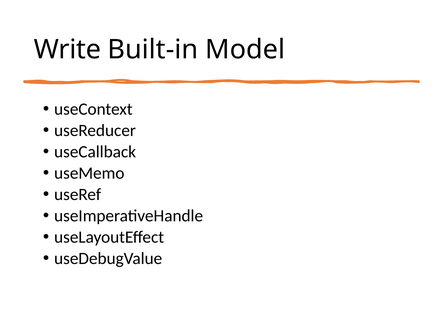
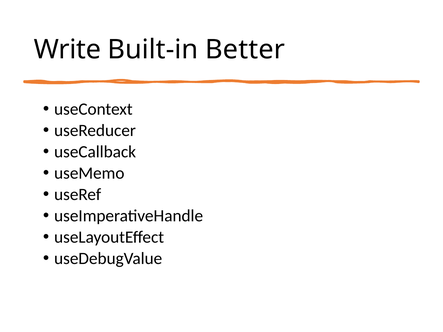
Model: Model -> Better (245, 50)
